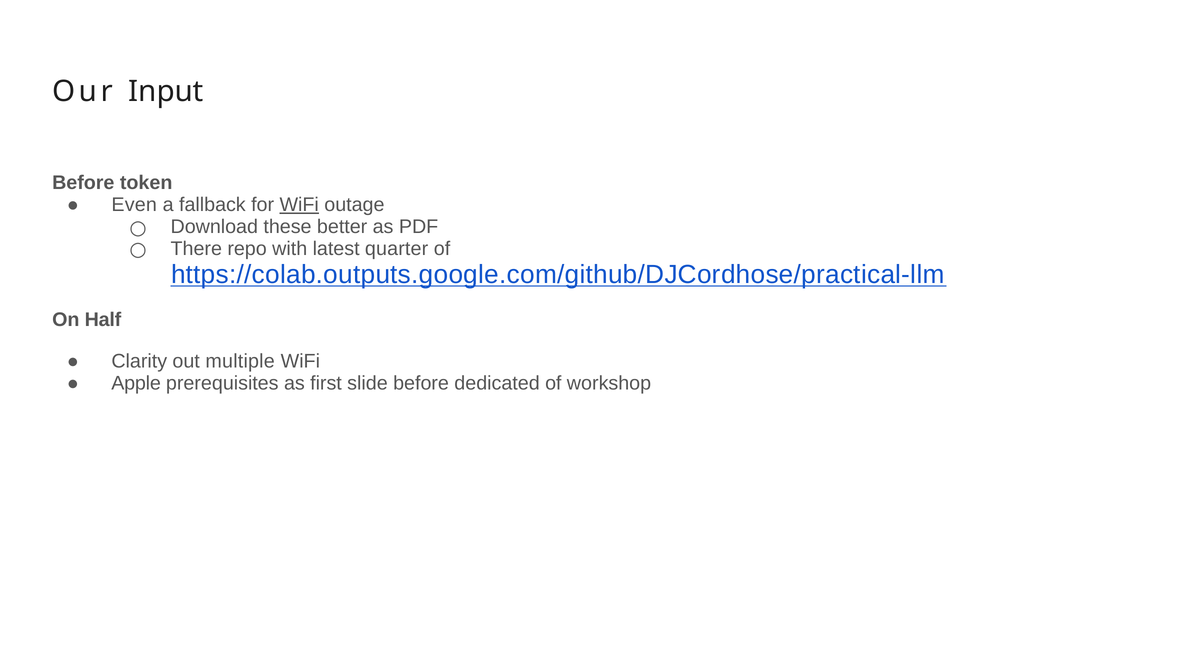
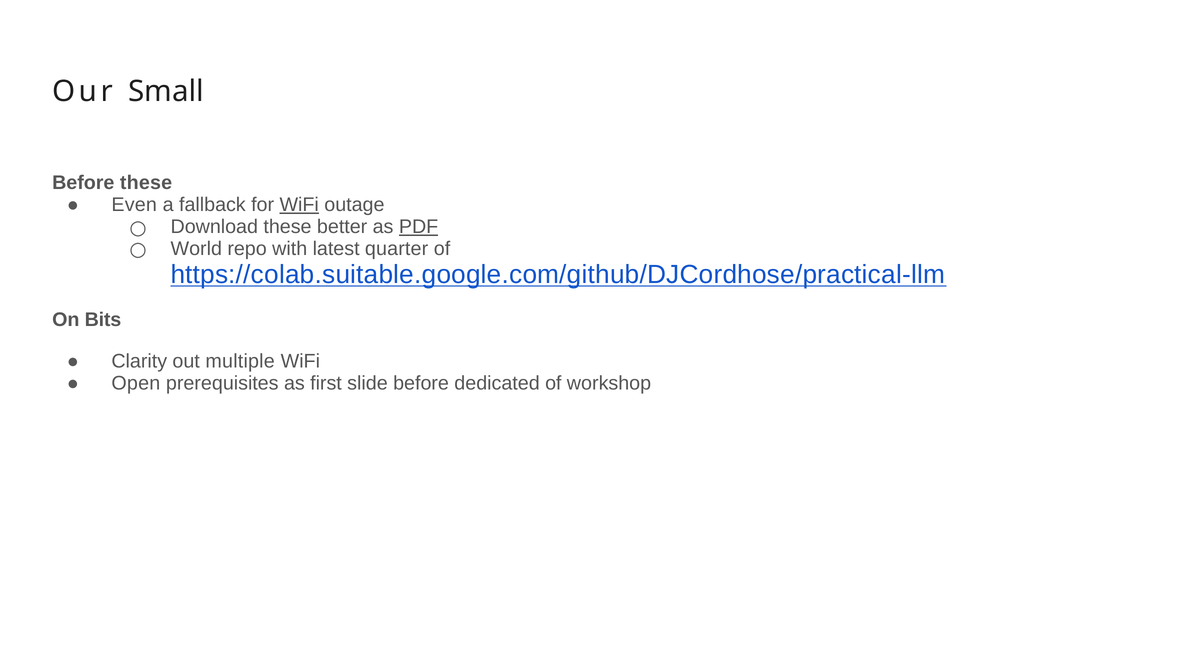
Input: Input -> Small (166, 91)
Before token: token -> these (146, 183)
PDF underline: none -> present (419, 227)
There: There -> World (196, 249)
https://colab.outputs.google.com/github/DJCordhose/practical-llm: https://colab.outputs.google.com/github/DJCordhose/practical-llm -> https://colab.suitable.google.com/github/DJCordhose/practical-llm (558, 275)
Half: Half -> Bits (103, 320)
Apple: Apple -> Open (136, 383)
